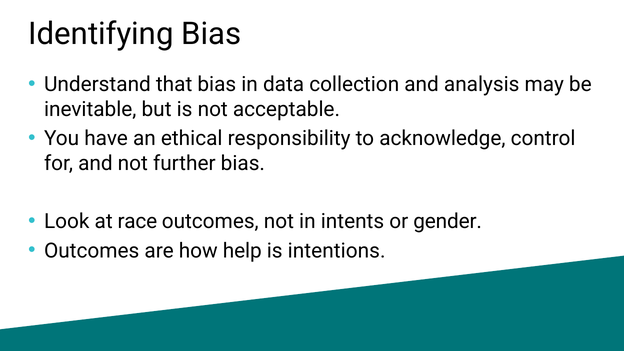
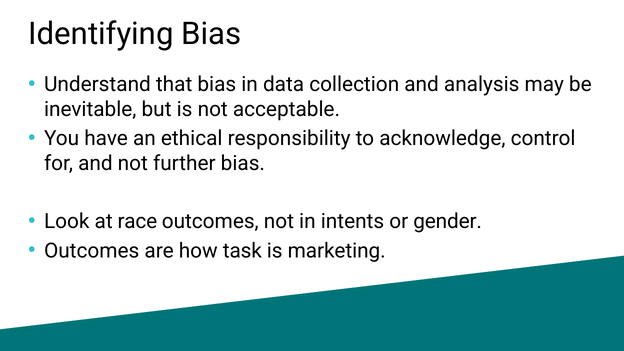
help: help -> task (242, 251)
intentions: intentions -> marketing (337, 251)
